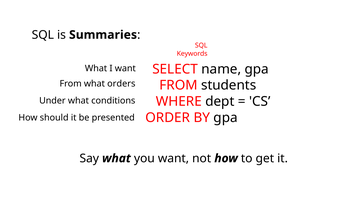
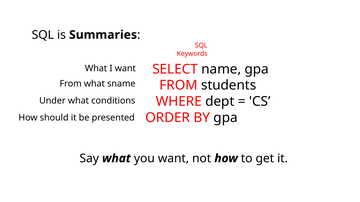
orders: orders -> sname (121, 84)
